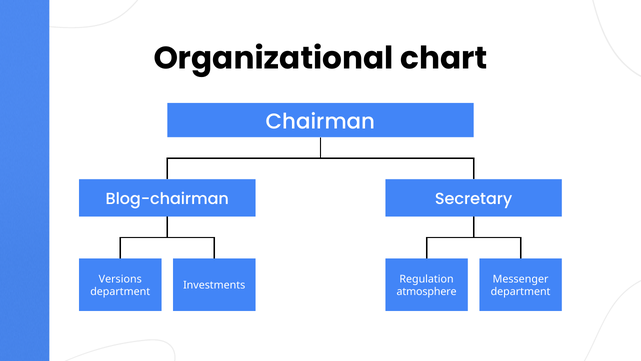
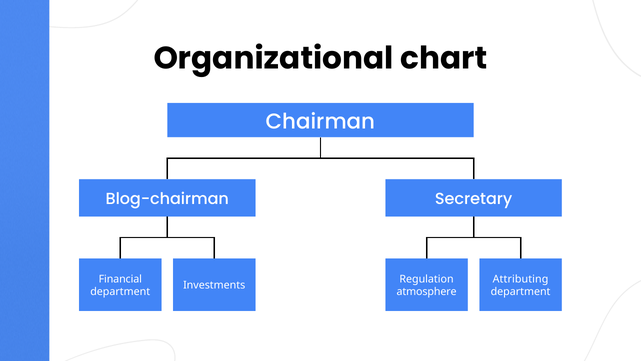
Versions: Versions -> Financial (120, 279)
Messenger: Messenger -> Attributing (521, 279)
